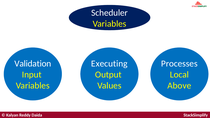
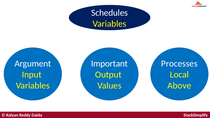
Scheduler: Scheduler -> Schedules (110, 13)
Validation: Validation -> Argument (33, 64)
Executing: Executing -> Important (109, 64)
